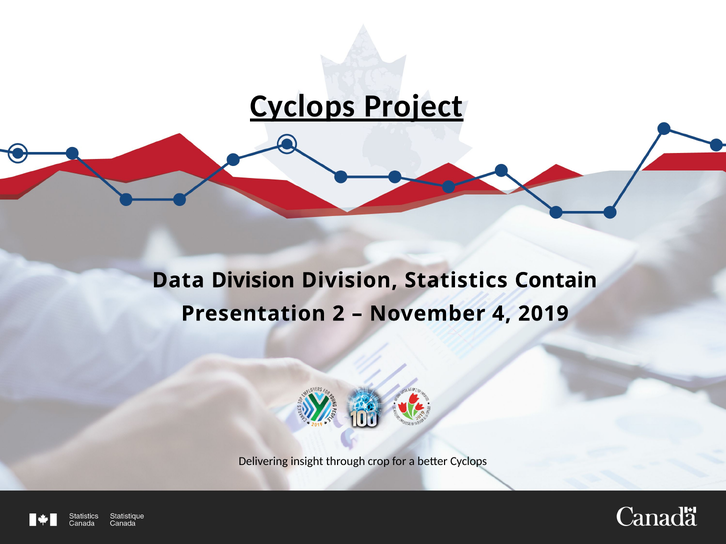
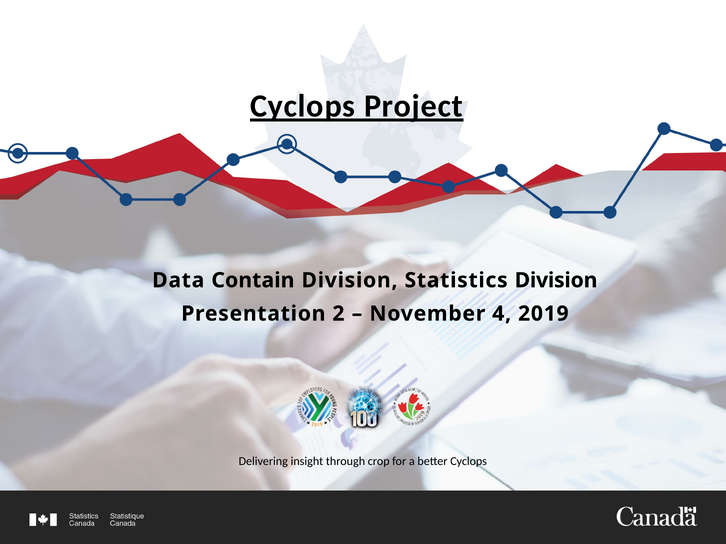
Data Division: Division -> Contain (253, 281)
Statistics Contain: Contain -> Division (556, 281)
